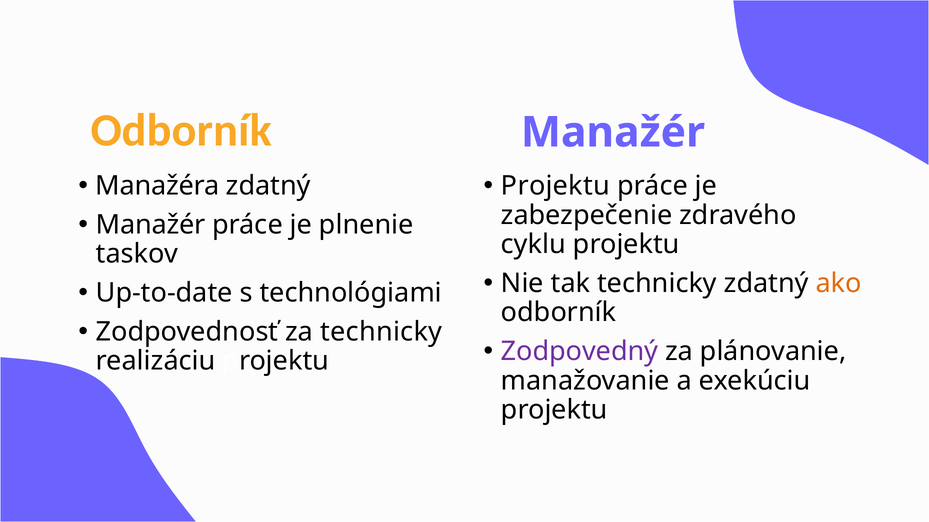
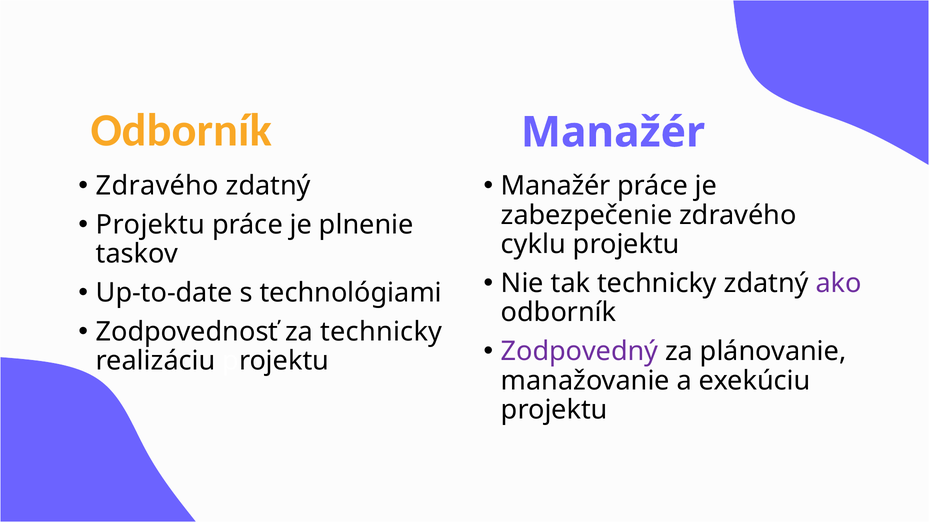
Manažéra: Manažéra -> Zdravého (157, 186)
Projektu: Projektu -> Manažér (556, 186)
Manažér: Manažér -> Projektu (150, 225)
ako colour: orange -> purple (839, 284)
